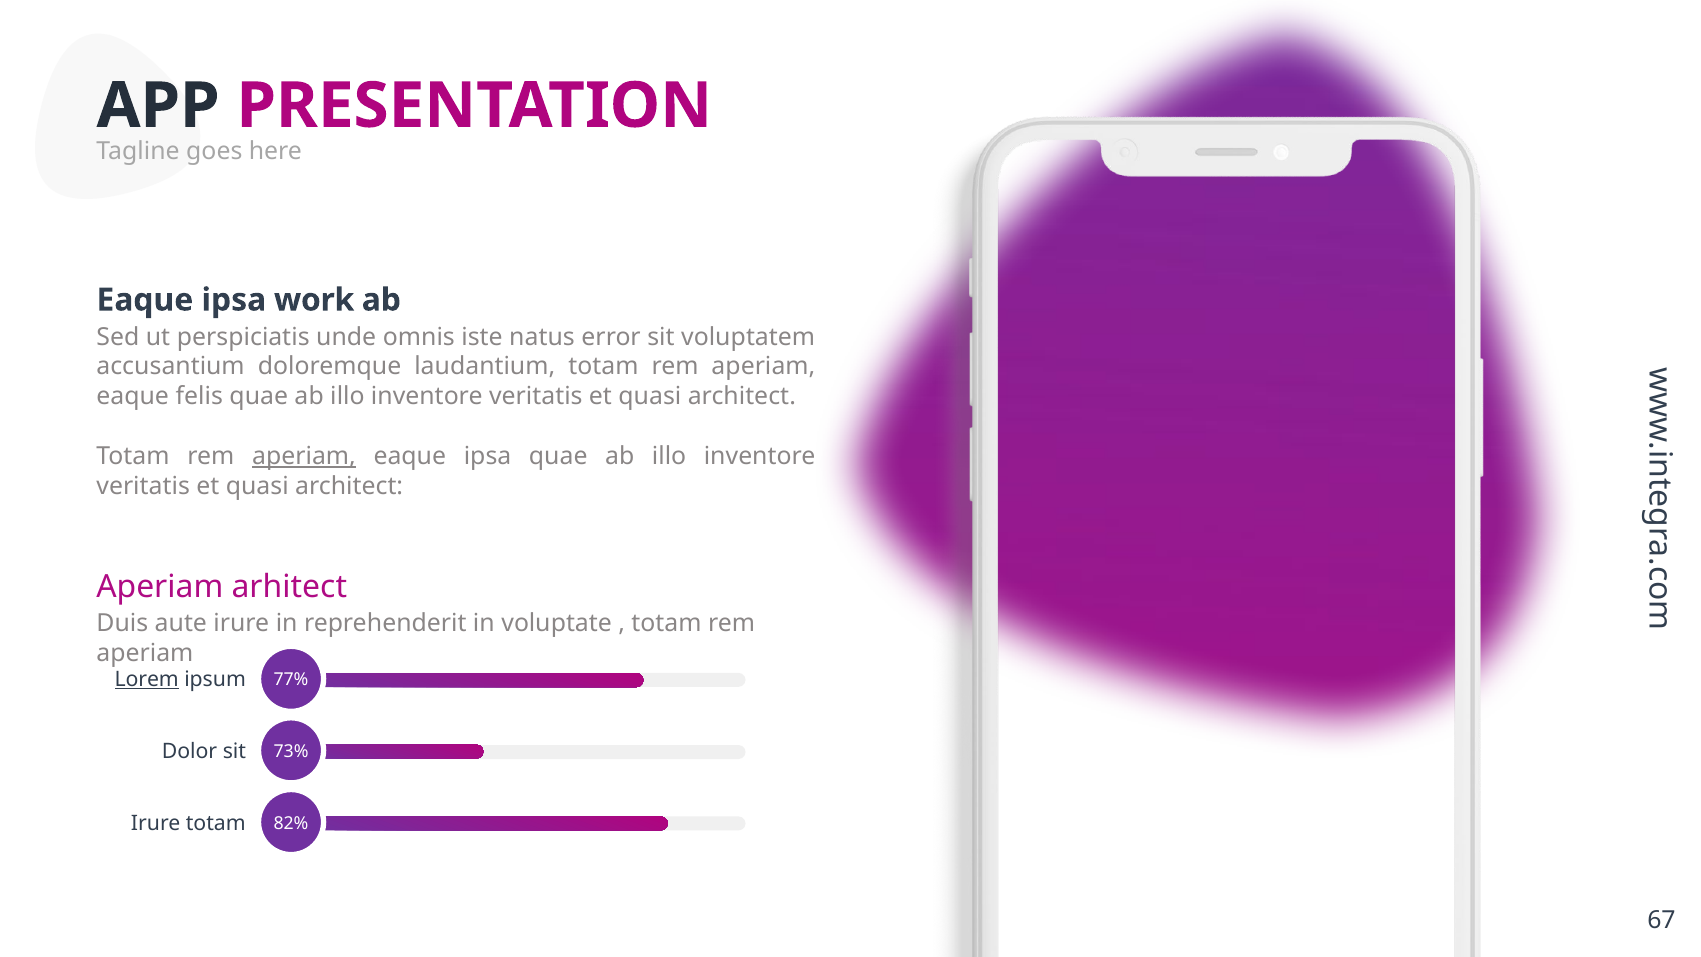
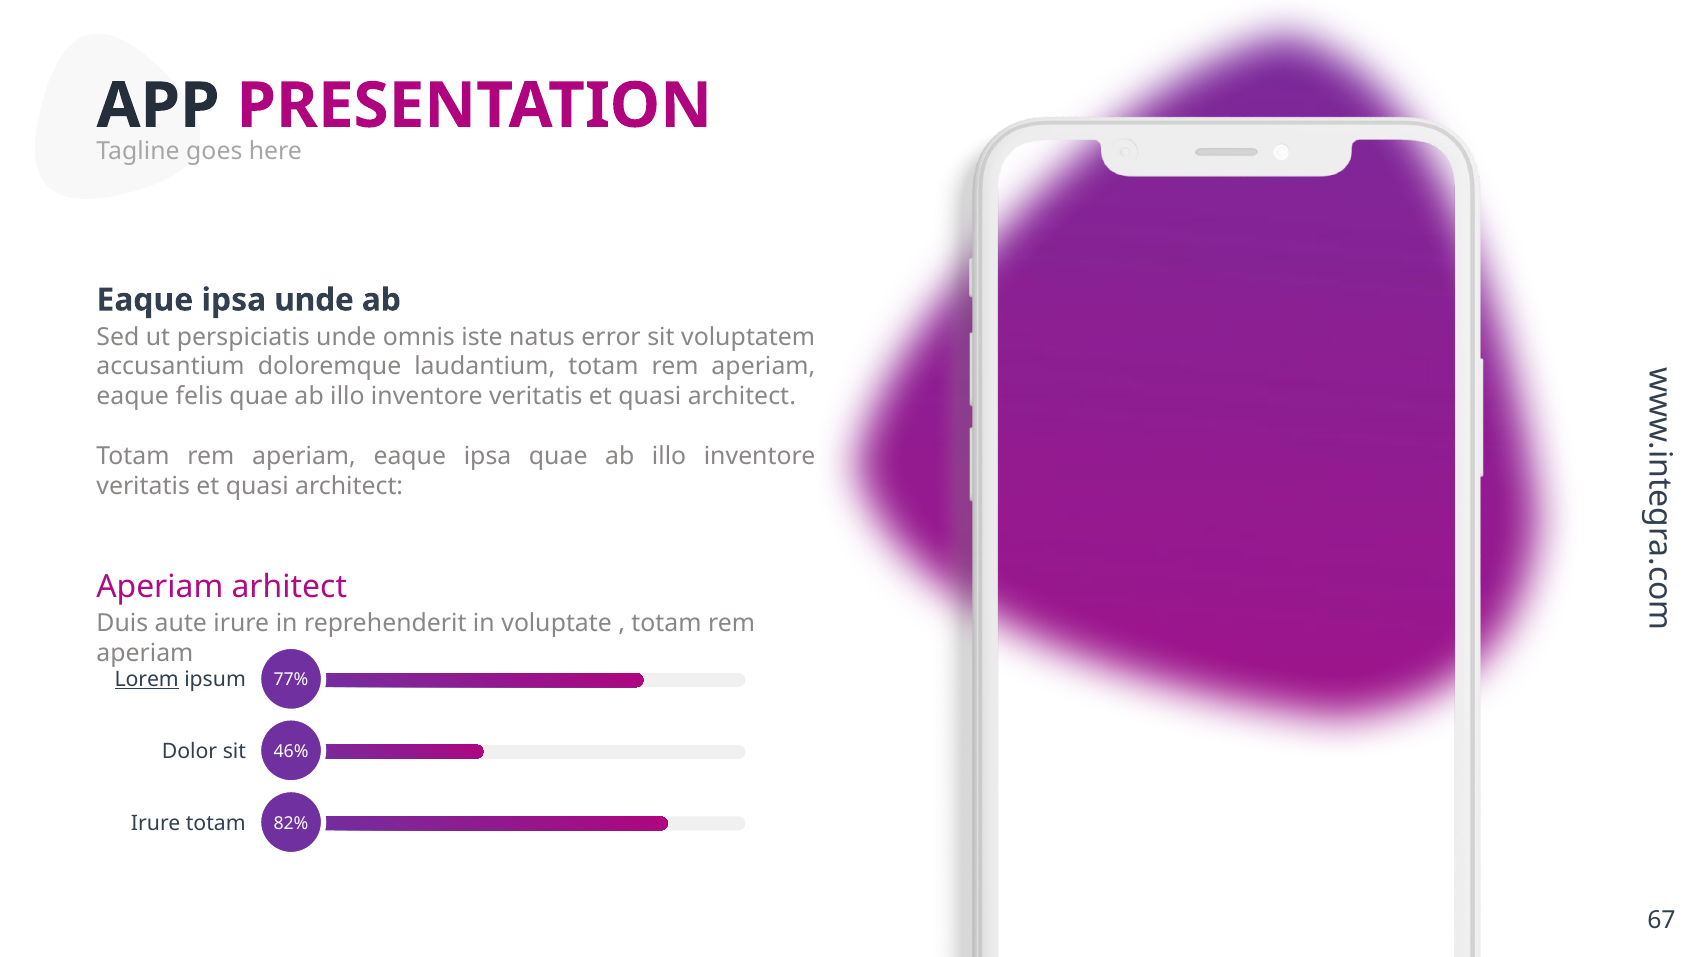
ipsa work: work -> unde (314, 300)
aperiam underline: present -> none (304, 456)
73%: 73% -> 46% (291, 751)
